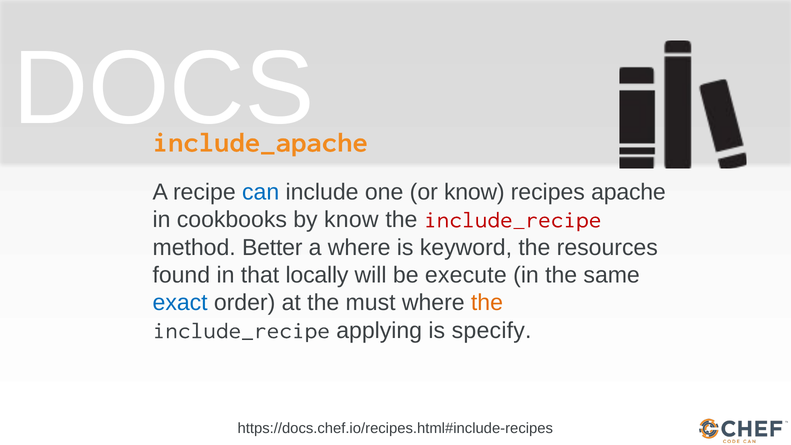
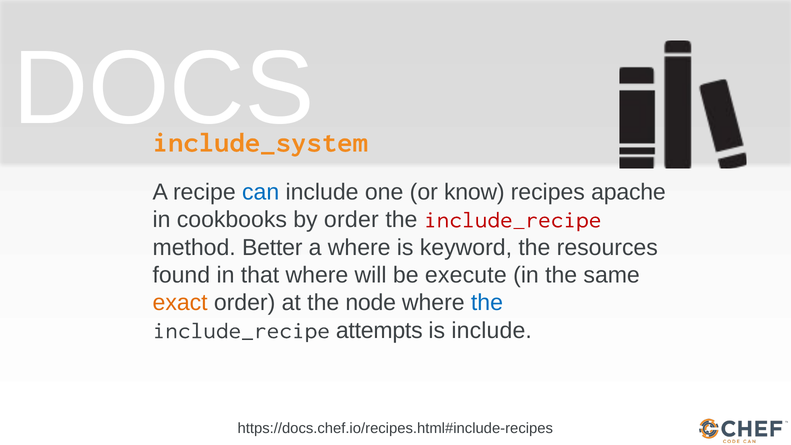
include_apache: include_apache -> include_system (260, 142)
by know: know -> order (351, 220)
that locally: locally -> where (317, 275)
exact colour: blue -> orange (180, 303)
must: must -> node (371, 303)
the colour: orange -> blue (487, 303)
applying: applying -> attempts (379, 330)
is specify: specify -> include (492, 330)
